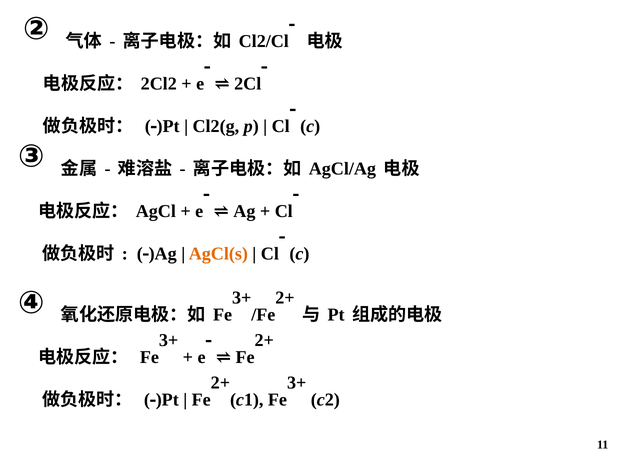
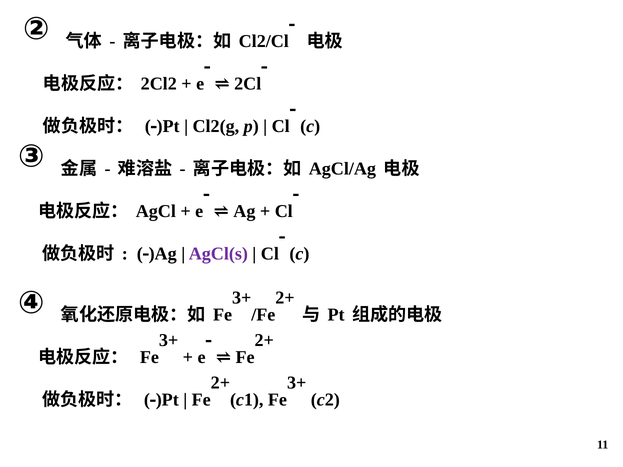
AgCl(s colour: orange -> purple (218, 254)
